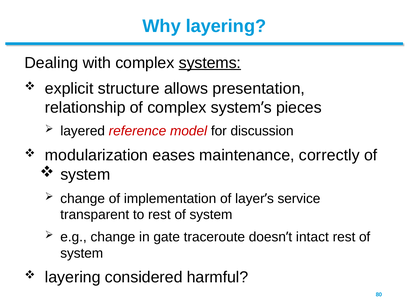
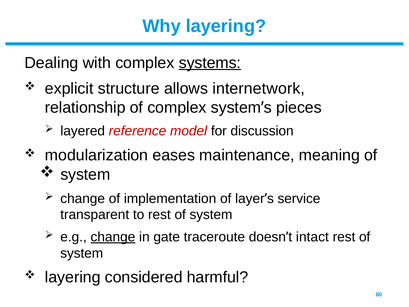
presentation: presentation -> internetwork (259, 88)
correctly: correctly -> meaning (329, 155)
change underline: none -> present (113, 237)
